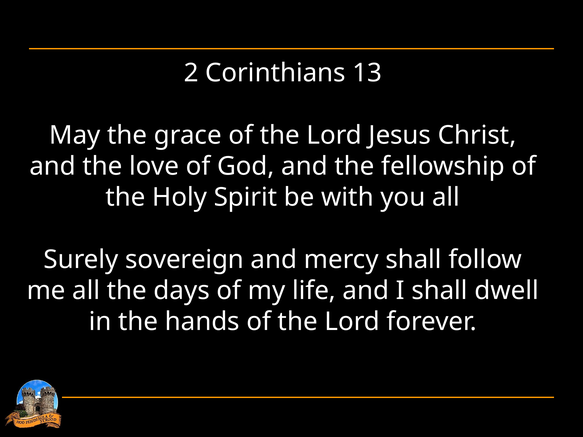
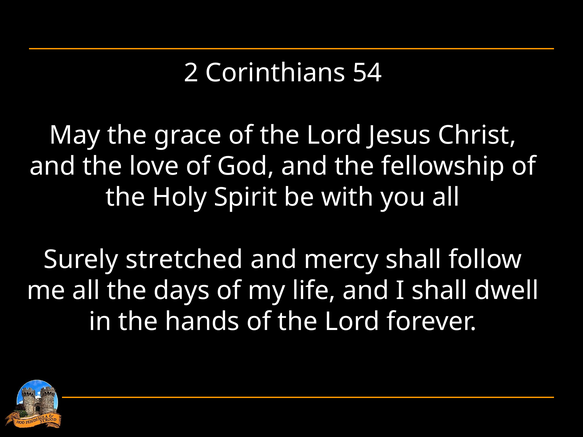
13: 13 -> 54 (367, 73)
sovereign: sovereign -> stretched (184, 260)
